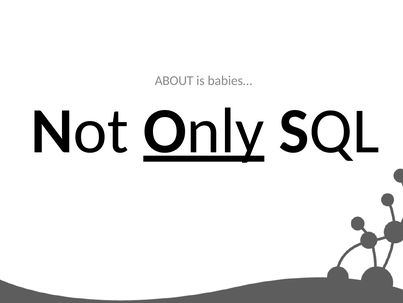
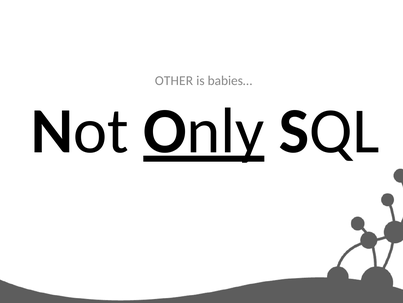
ABOUT: ABOUT -> OTHER (174, 80)
